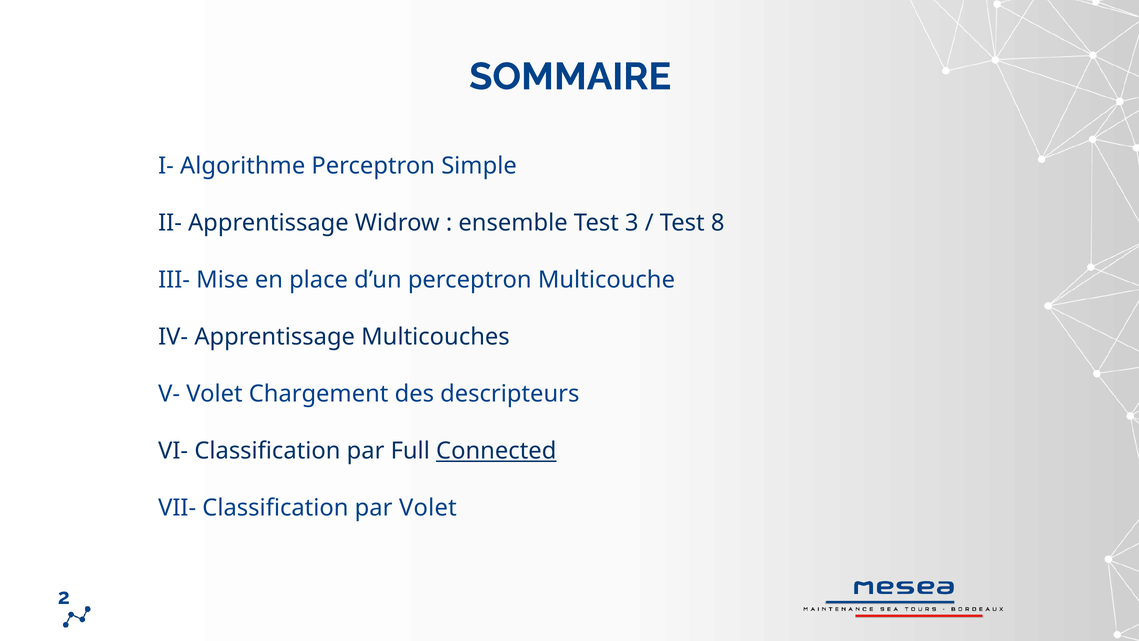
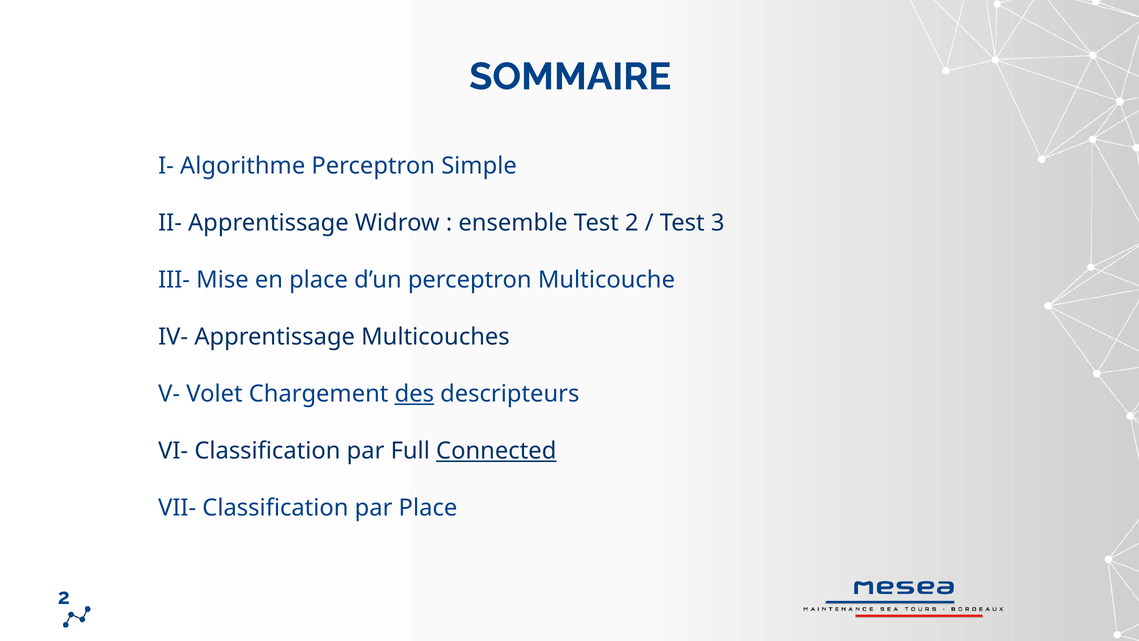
Test 3: 3 -> 2 (632, 223)
8: 8 -> 3 (718, 223)
des underline: none -> present (414, 394)
par Volet: Volet -> Place (428, 508)
